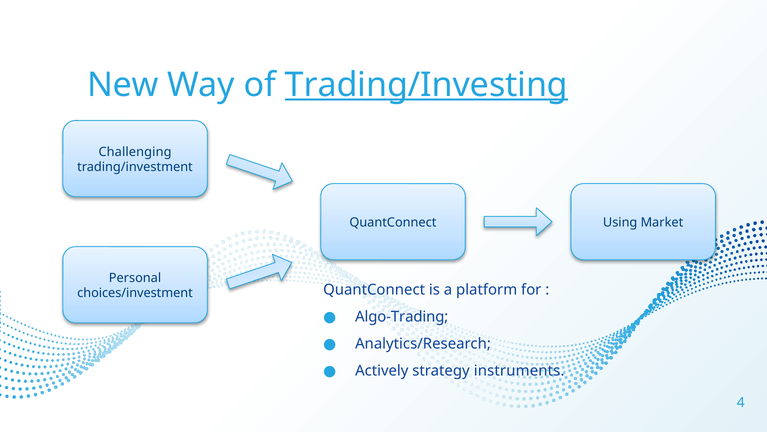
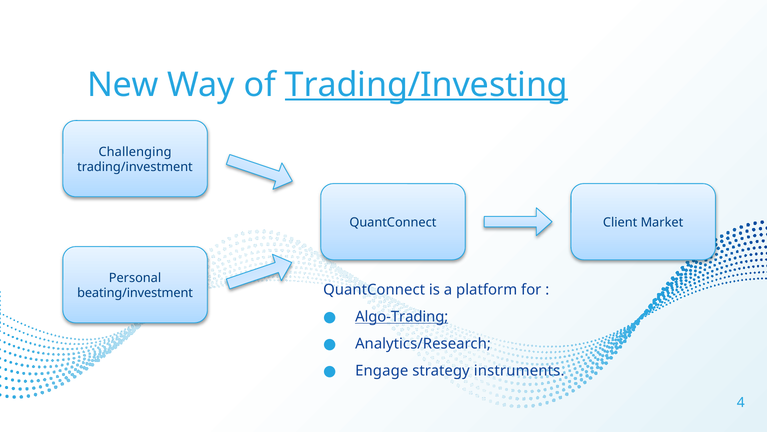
Using: Using -> Client (620, 222)
choices/investment: choices/investment -> beating/investment (135, 293)
Algo-Trading underline: none -> present (402, 316)
Actively: Actively -> Engage (382, 370)
